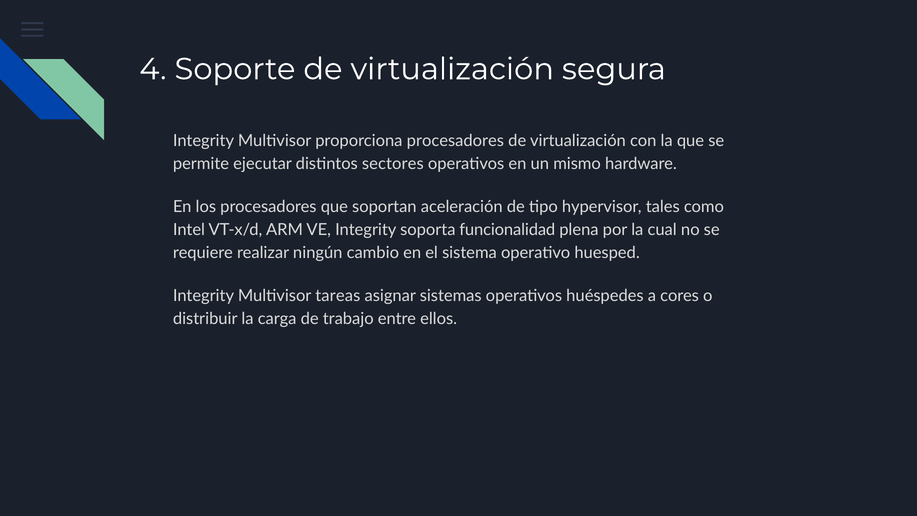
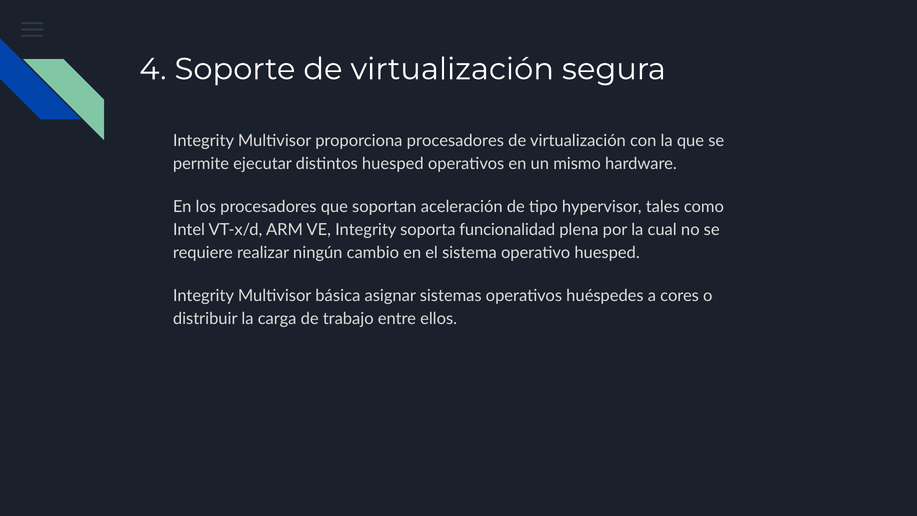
distintos sectores: sectores -> huesped (393, 164)
tareas: tareas -> básica (338, 296)
